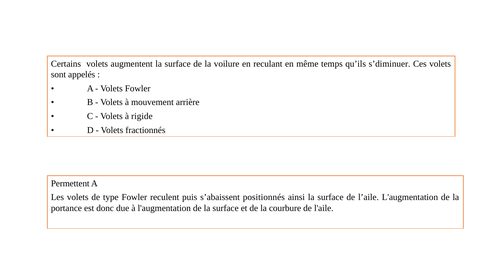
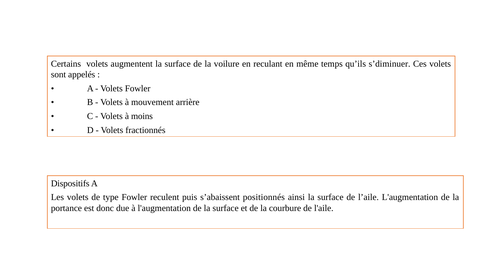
rigide: rigide -> moins (142, 116)
Permettent: Permettent -> Dispositifs (70, 183)
